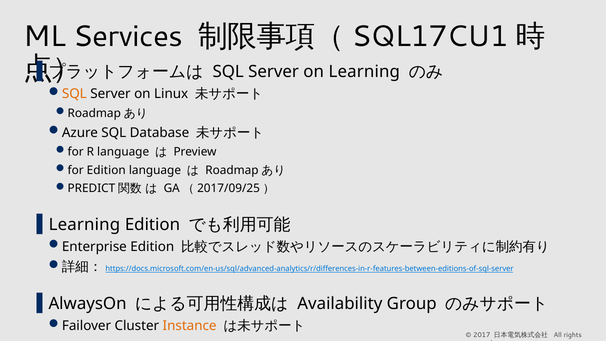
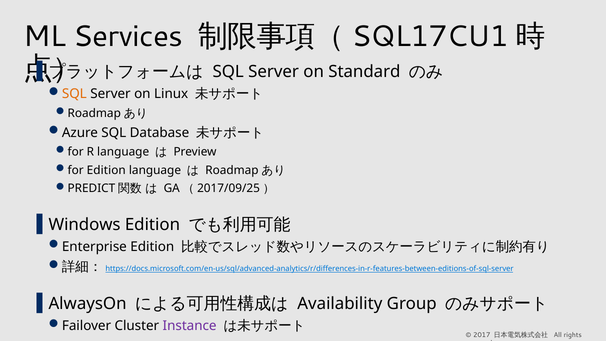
on Learning: Learning -> Standard (364, 72)
Learning: Learning -> Windows (85, 224)
Instance colour: orange -> purple (190, 326)
